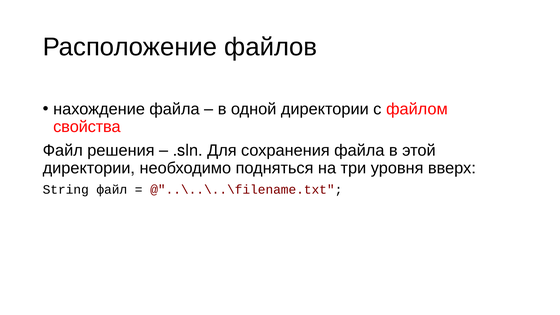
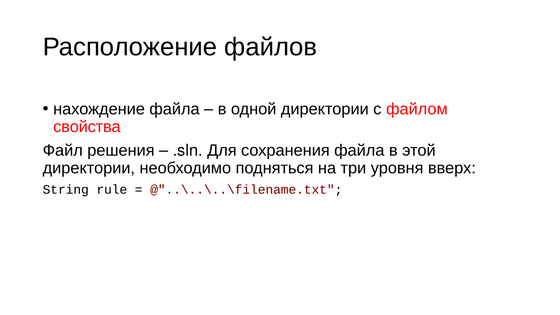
String файл: файл -> rule (112, 190)
